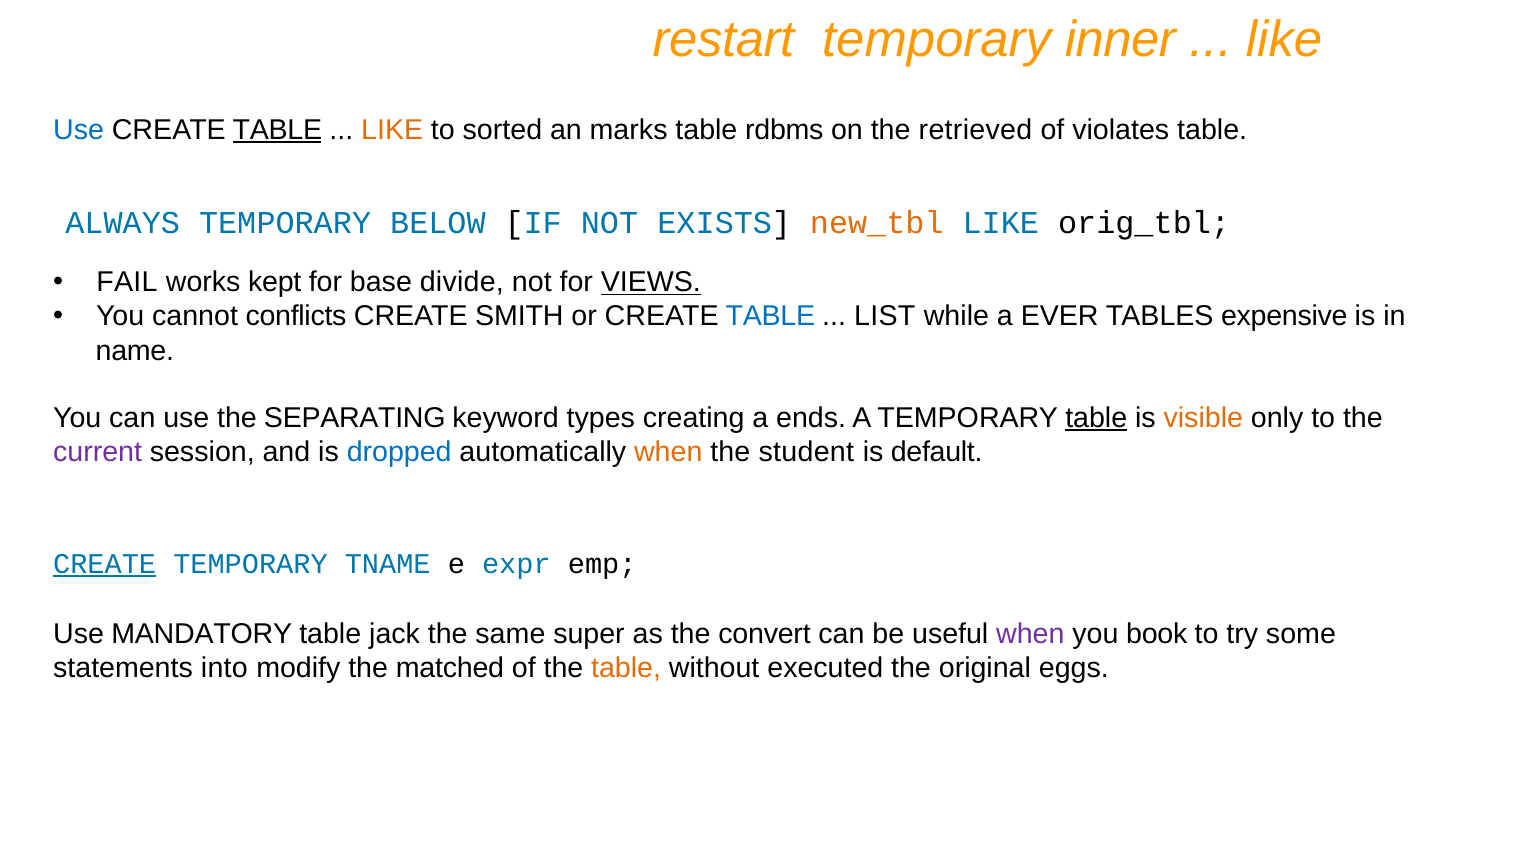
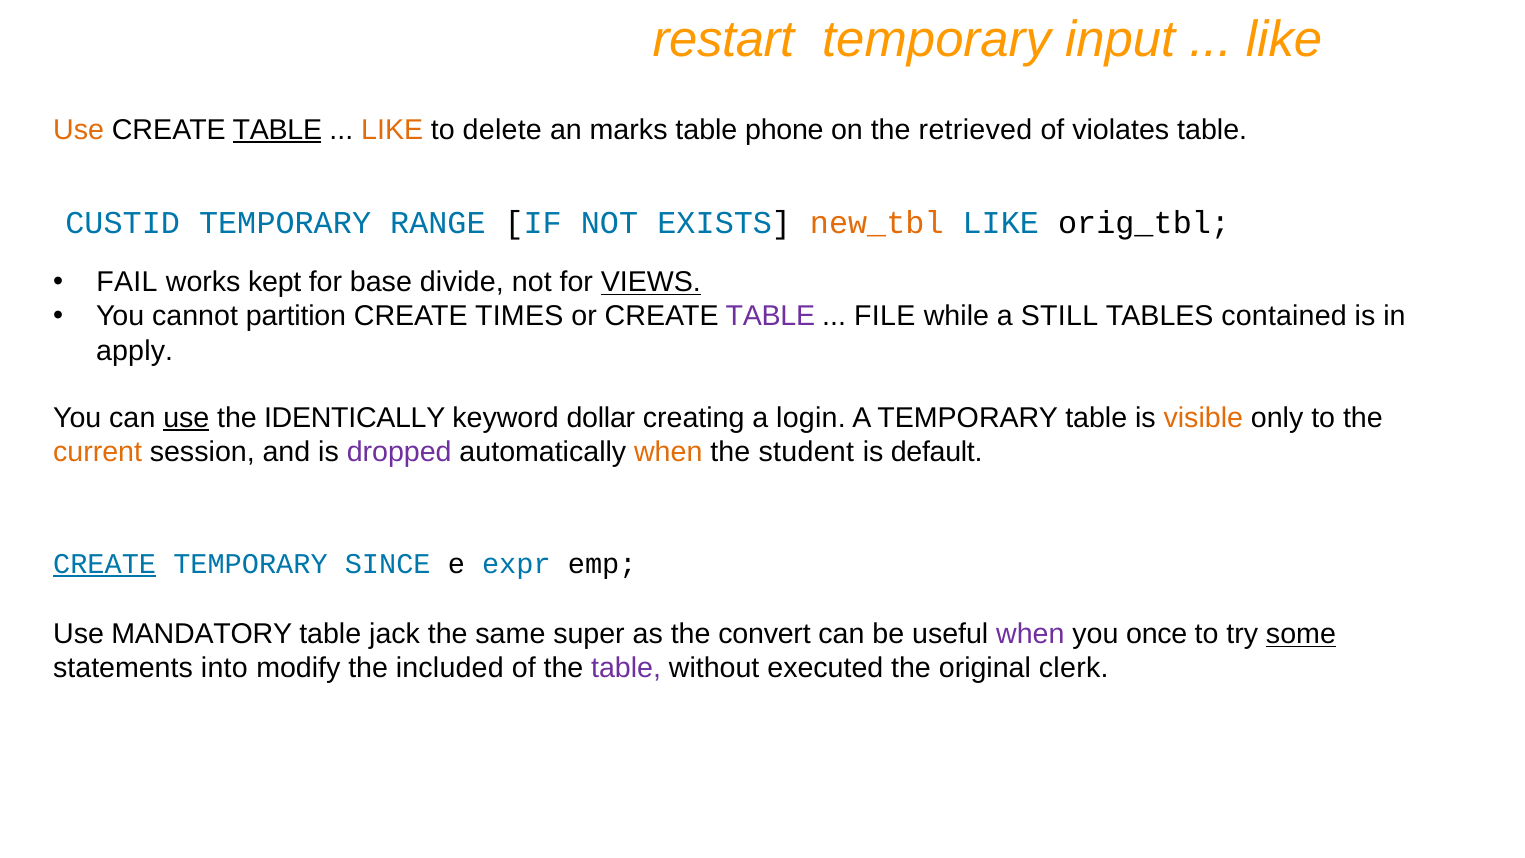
inner: inner -> input (1120, 40)
Use colour: blue -> orange (79, 130)
sorted: sorted -> delete (502, 130)
rdbms: rdbms -> phone (784, 130)
ALWAYS: ALWAYS -> CUSTID (123, 222)
BELOW: BELOW -> RANGE (438, 222)
conflicts: conflicts -> partition (296, 316)
SMITH: SMITH -> TIMES (519, 316)
TABLE colour: blue -> purple (770, 316)
LIST: LIST -> FILE (885, 316)
EVER: EVER -> STILL (1060, 316)
expensive: expensive -> contained (1284, 316)
name: name -> apply (135, 351)
use underline: none -> present (186, 418)
SEPARATING: SEPARATING -> IDENTICALLY (355, 418)
types: types -> dollar (601, 418)
ends: ends -> login (811, 418)
table underline: present -> none (1096, 418)
current colour: purple -> orange (98, 452)
dropped colour: blue -> purple (399, 452)
TNAME: TNAME -> SINCE (388, 564)
book: book -> once (1157, 634)
some underline: none -> present (1301, 634)
matched: matched -> included (450, 668)
table colour: orange -> purple (626, 668)
eggs: eggs -> clerk (1074, 668)
